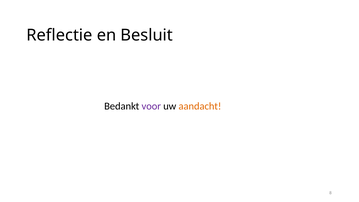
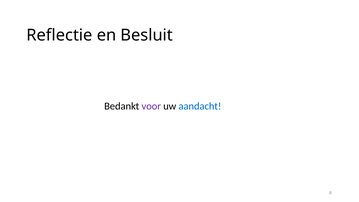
aandacht colour: orange -> blue (200, 106)
